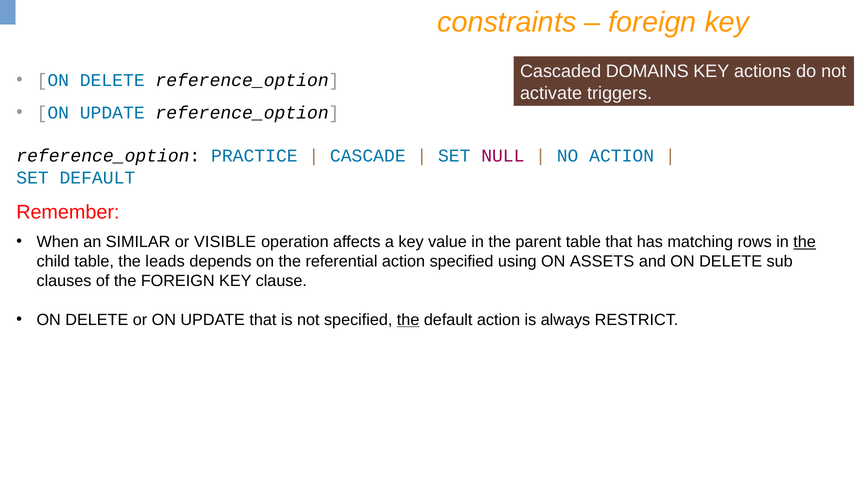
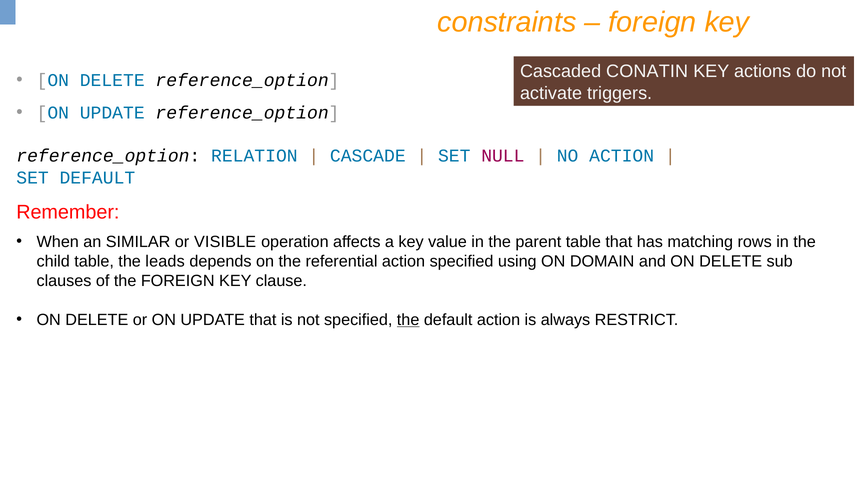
DOMAINS: DOMAINS -> CONATIN (647, 72)
PRACTICE: PRACTICE -> RELATION (254, 156)
the underline: present -> none (805, 242)
ASSETS: ASSETS -> DOMAIN (602, 261)
